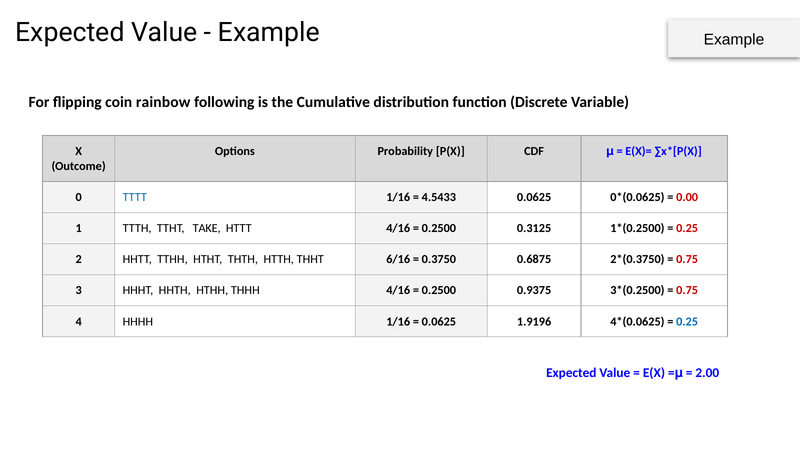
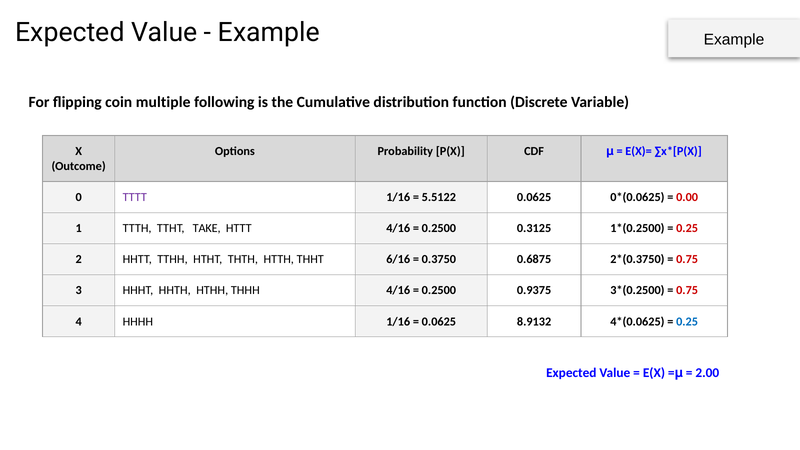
rainbow: rainbow -> multiple (163, 102)
TTTT colour: blue -> purple (135, 197)
4.5433: 4.5433 -> 5.5122 (439, 197)
1.9196: 1.9196 -> 8.9132 (534, 322)
